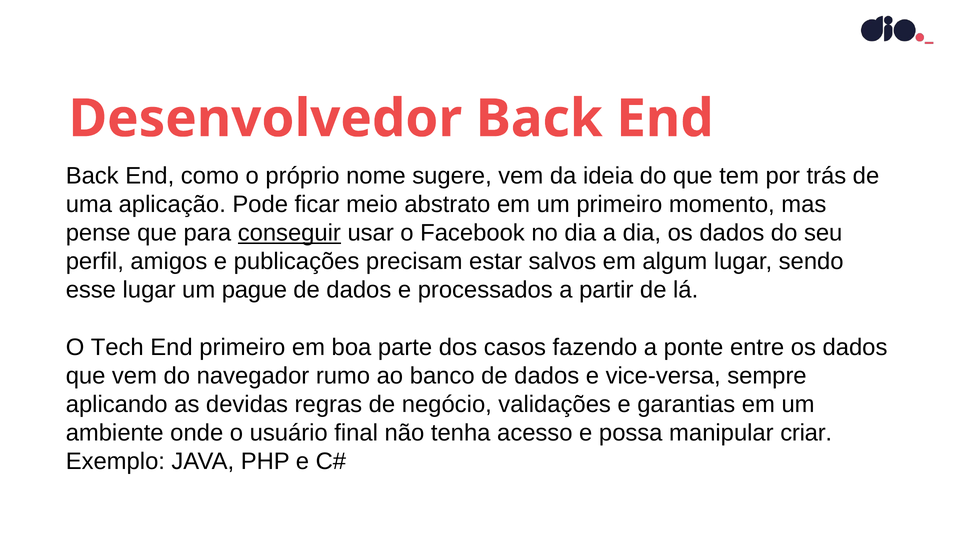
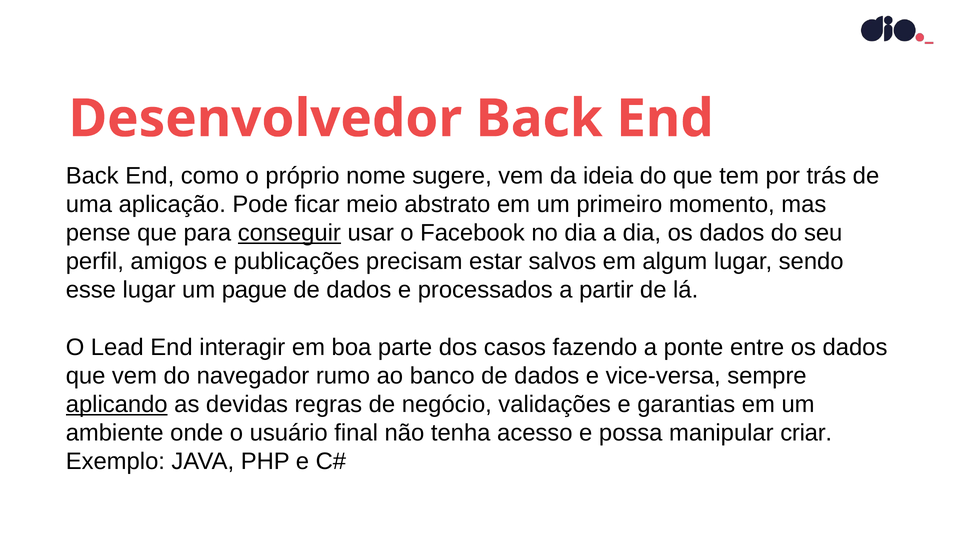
Tech: Tech -> Lead (117, 347)
End primeiro: primeiro -> interagir (242, 347)
aplicando underline: none -> present (117, 404)
